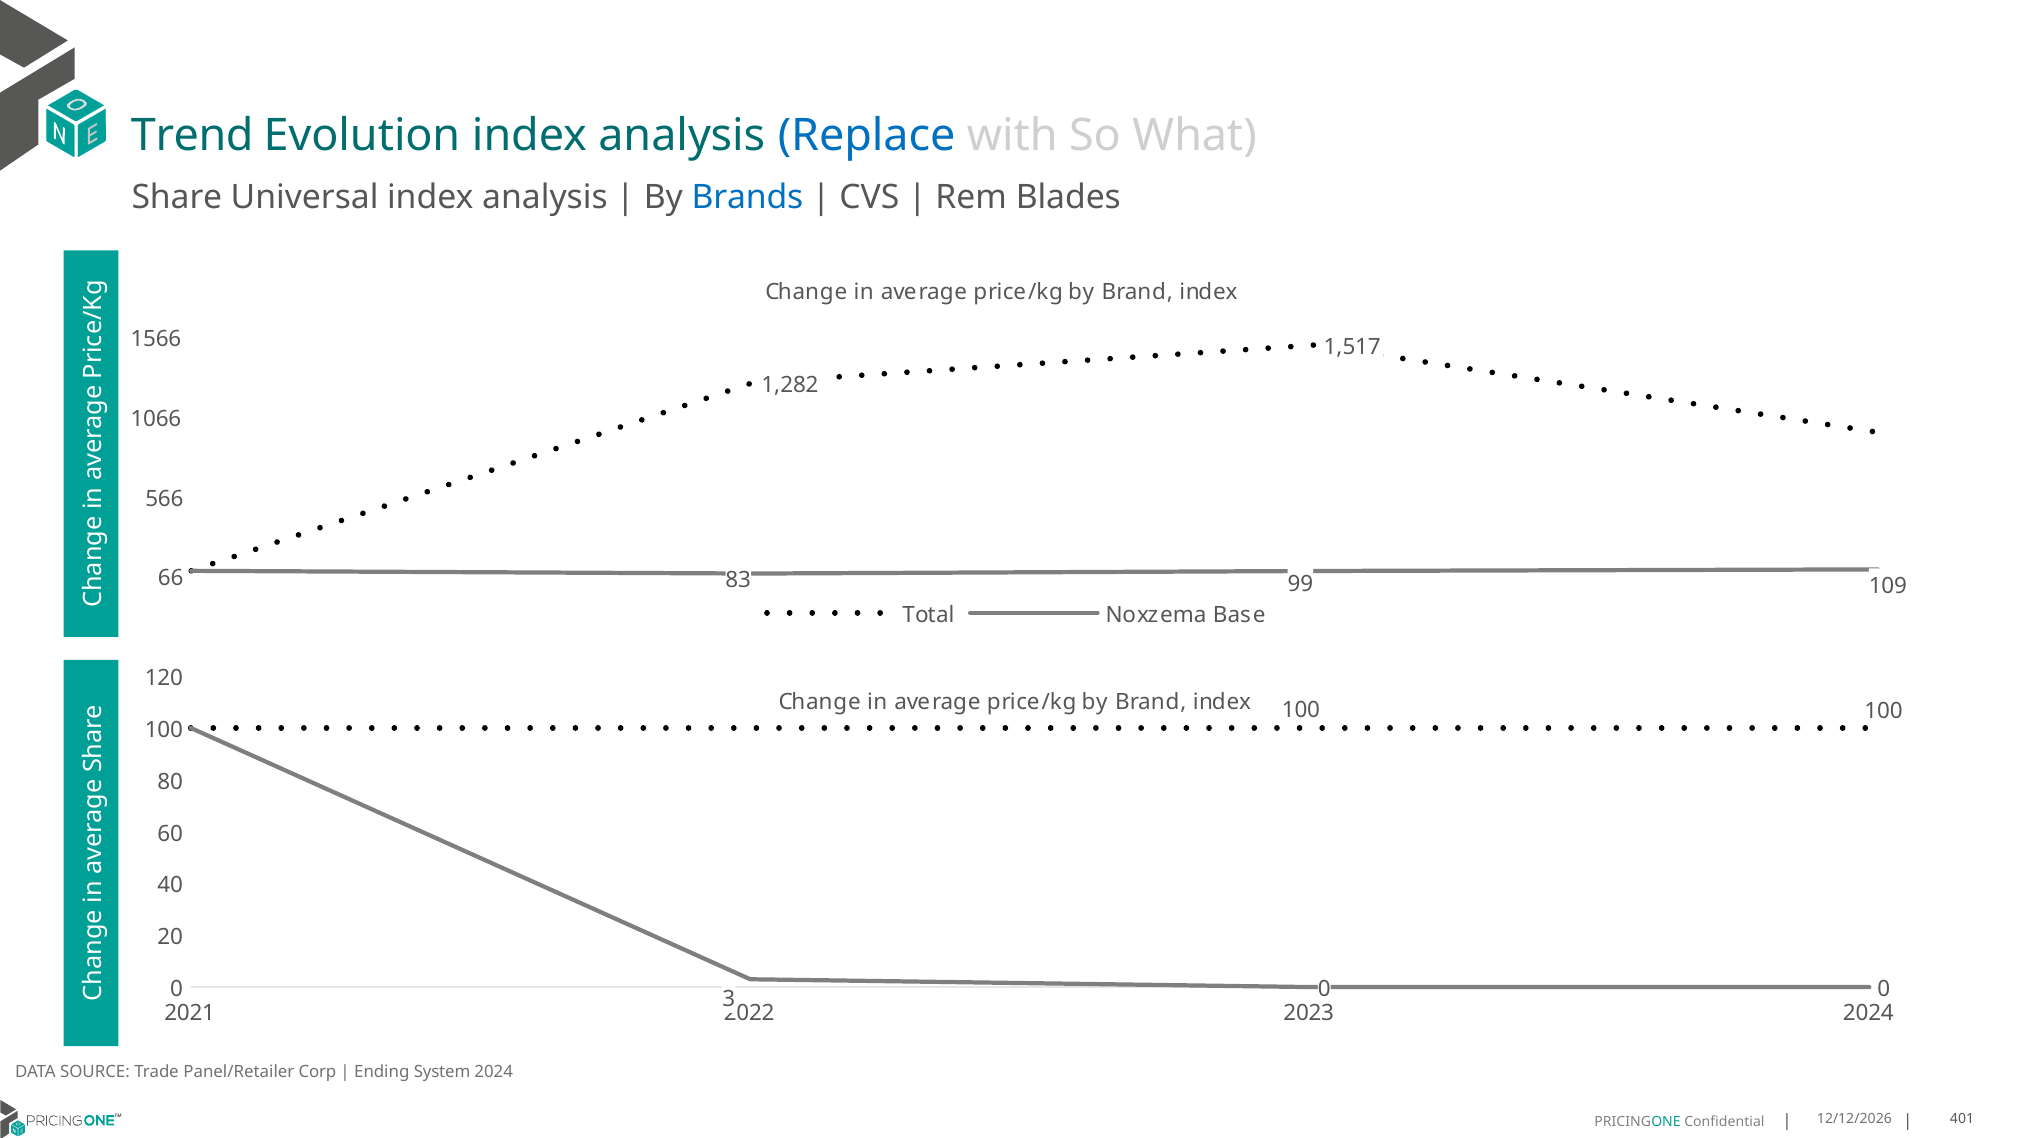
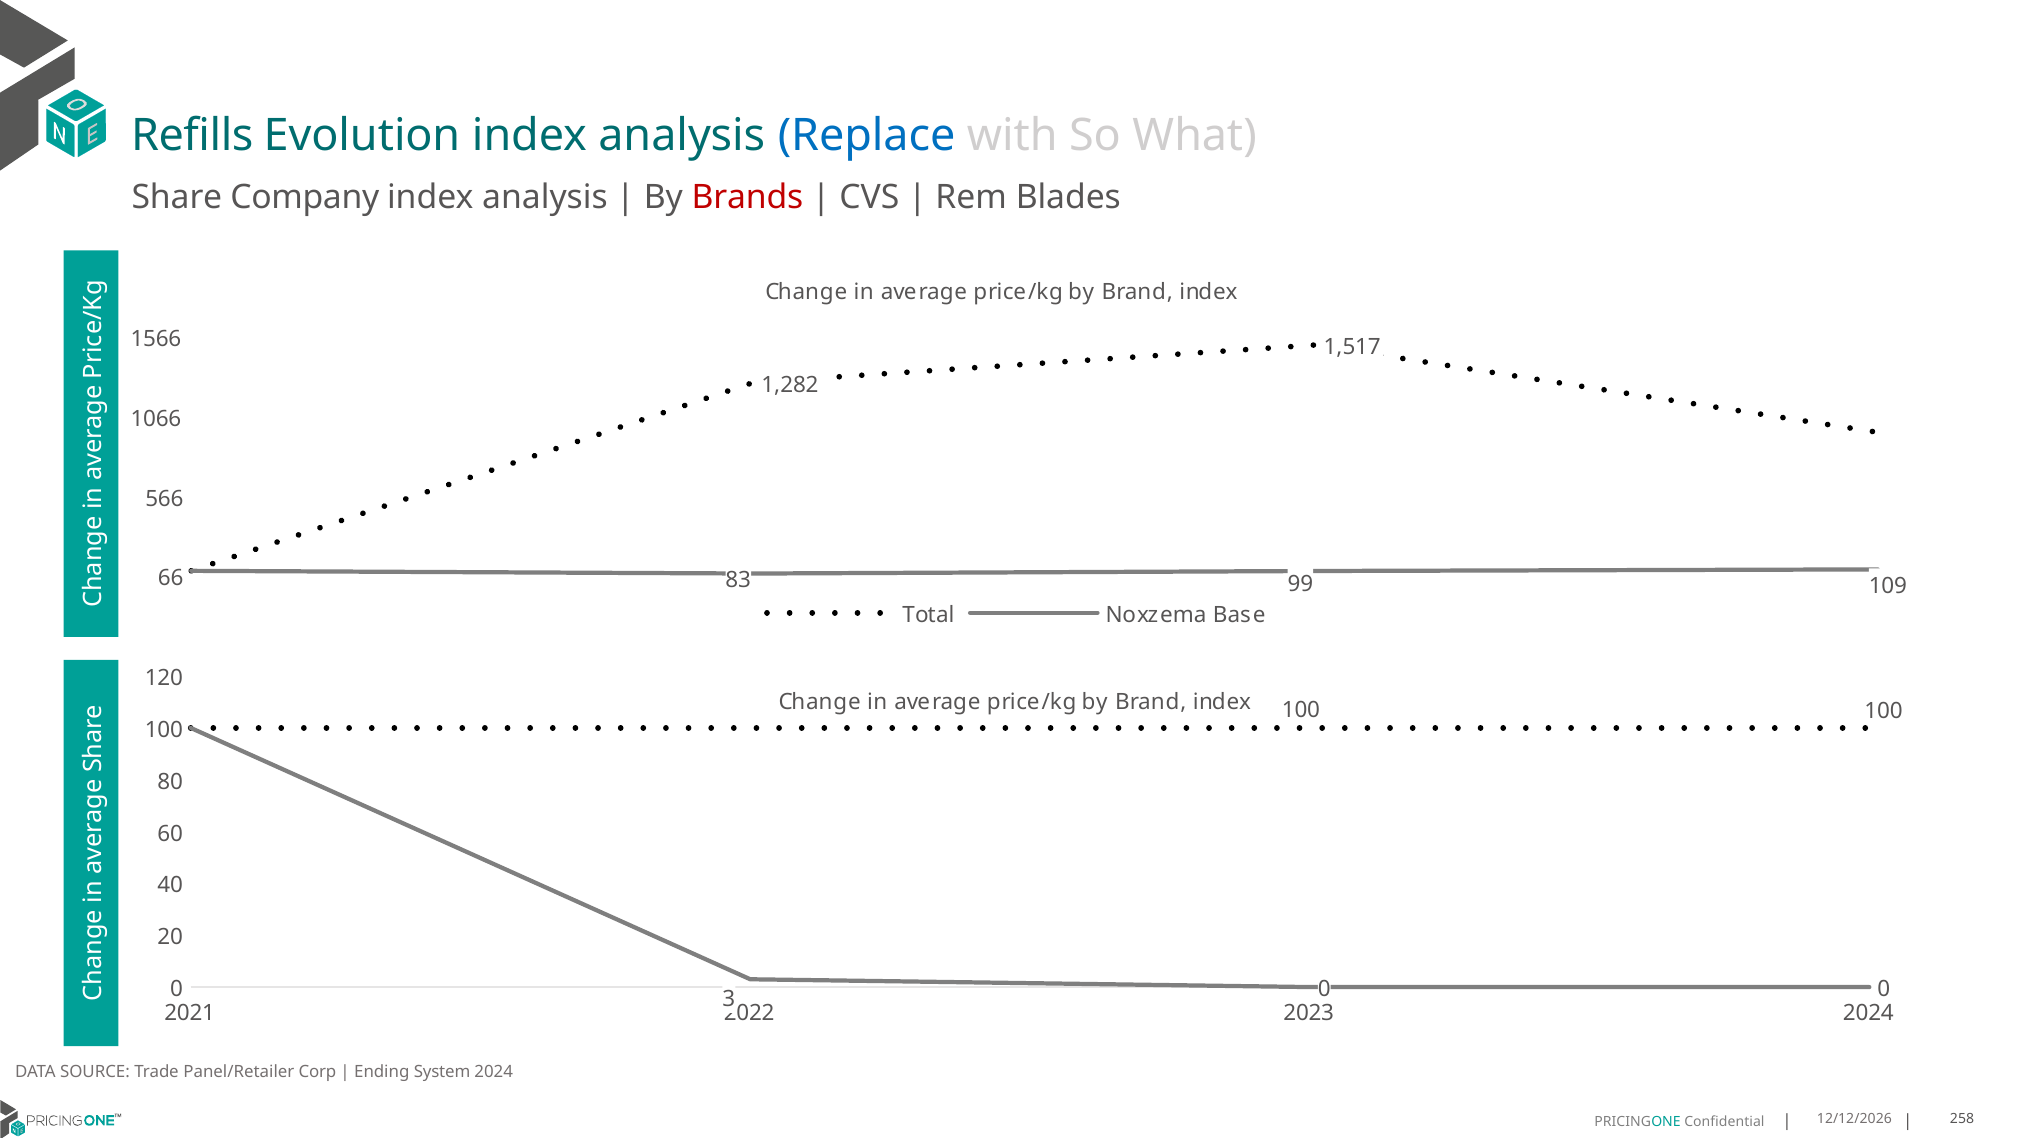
Trend: Trend -> Refills (192, 136)
Universal: Universal -> Company (305, 197)
Brands colour: blue -> red (748, 197)
401: 401 -> 258 (1962, 1119)
